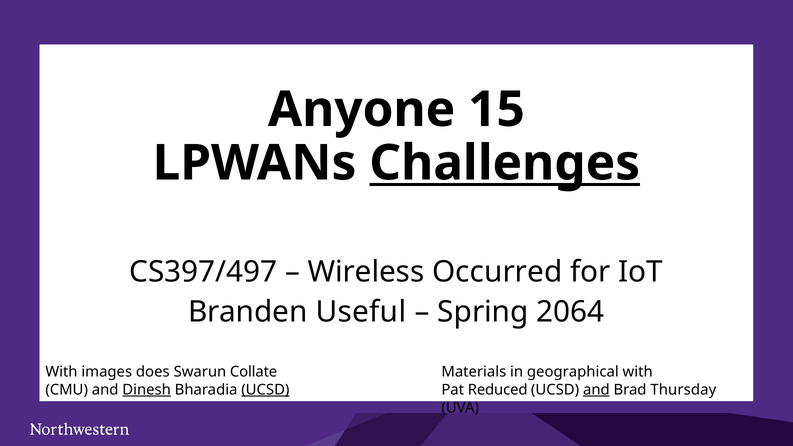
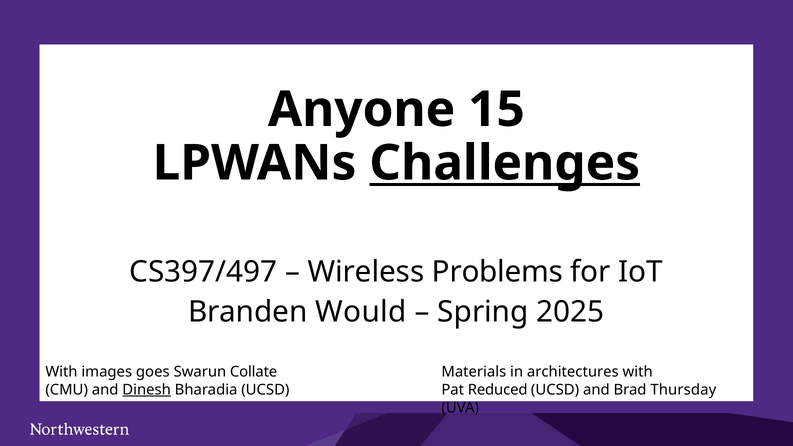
Occurred: Occurred -> Problems (497, 272)
Useful: Useful -> Would (361, 312)
2064: 2064 -> 2025 (570, 312)
does: does -> goes (153, 372)
geographical: geographical -> architectures (573, 372)
UCSD underline: present -> none (265, 390)
and underline: present -> none (596, 390)
